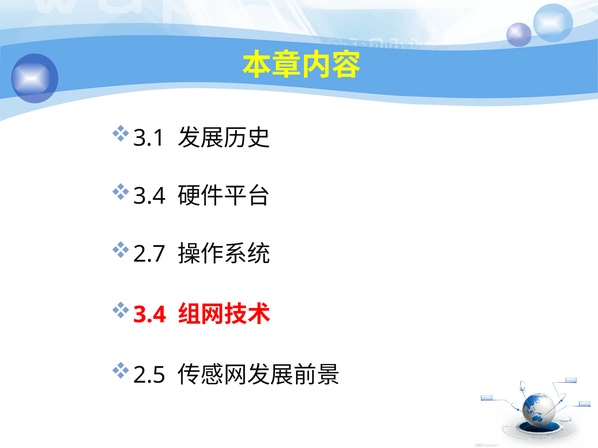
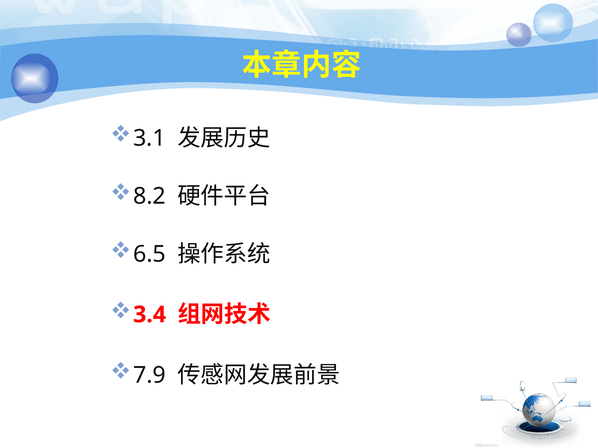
3.4: 3.4 -> 8.2 (149, 196)
2.7: 2.7 -> 6.5 (149, 254)
2.5: 2.5 -> 7.9 (149, 375)
